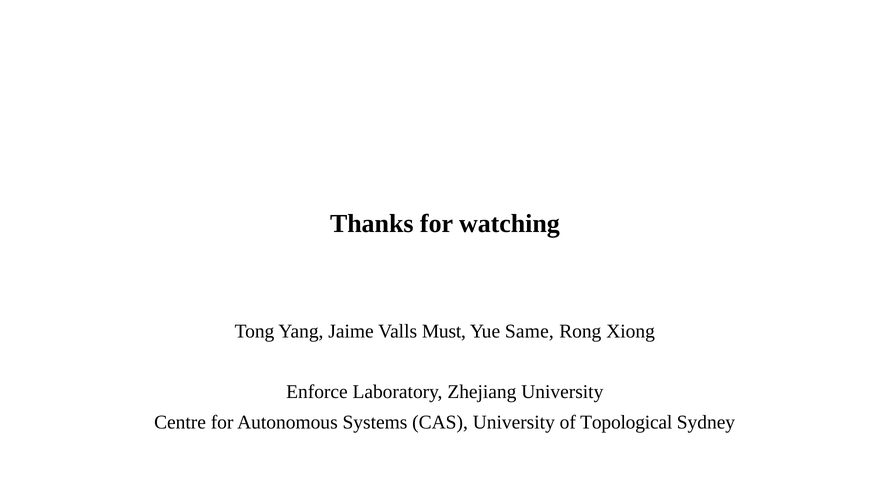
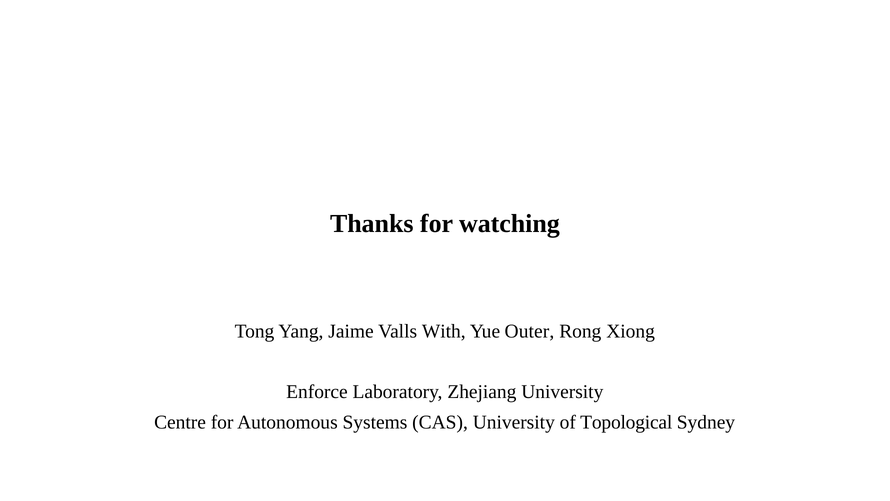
Must: Must -> With (444, 331)
Same: Same -> Outer (529, 331)
